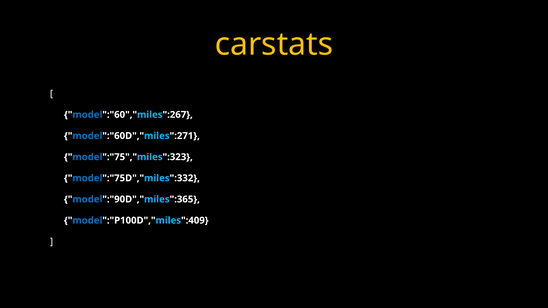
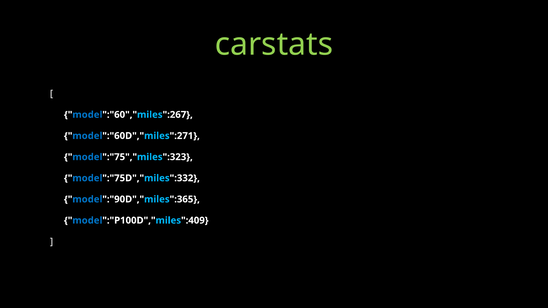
carstats colour: yellow -> light green (274, 44)
